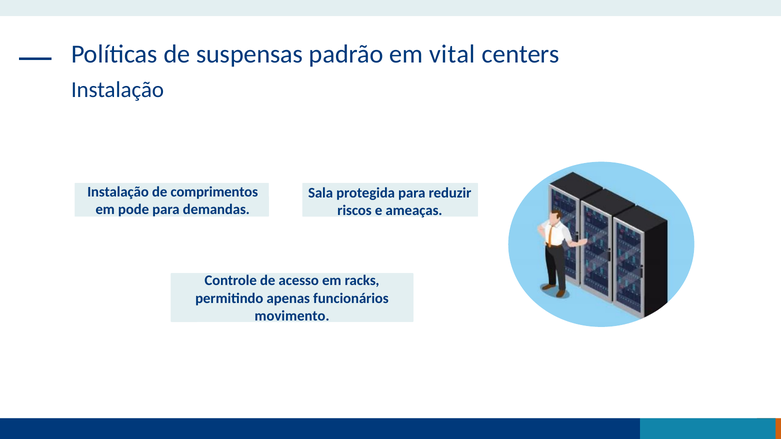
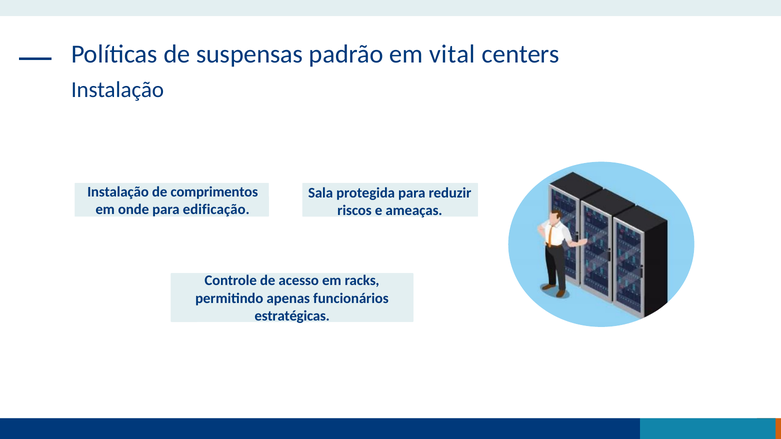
pode: pode -> onde (134, 209)
demandas: demandas -> edificação (216, 209)
movimento: movimento -> estratégicas (292, 316)
